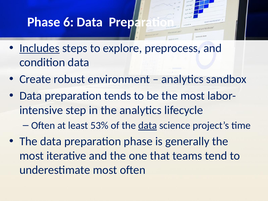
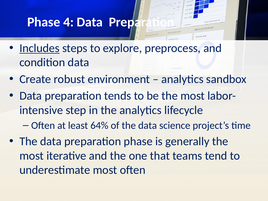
6: 6 -> 4 (68, 22)
53%: 53% -> 64% (99, 126)
data underline: present -> none (148, 126)
